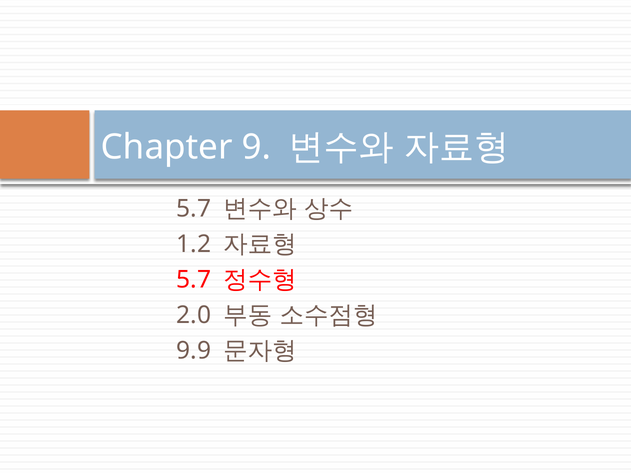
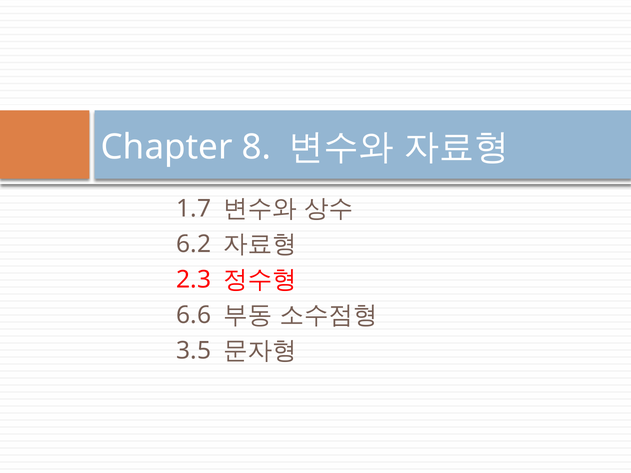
9: 9 -> 8 (256, 147)
5.7: 5.7 -> 1.7 (194, 209)
1.2: 1.2 -> 6.2 (194, 244)
5.7: 5.7 -> 2.3 (194, 280)
2.0: 2.0 -> 6.6 (194, 315)
9.9: 9.9 -> 3.5 (194, 351)
